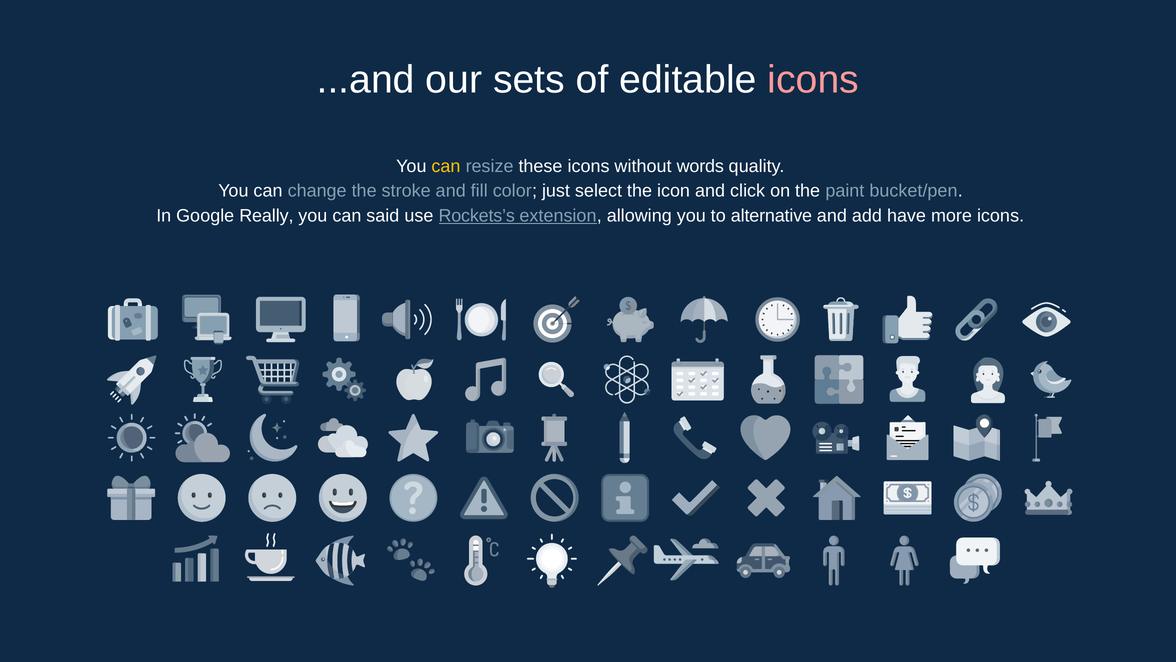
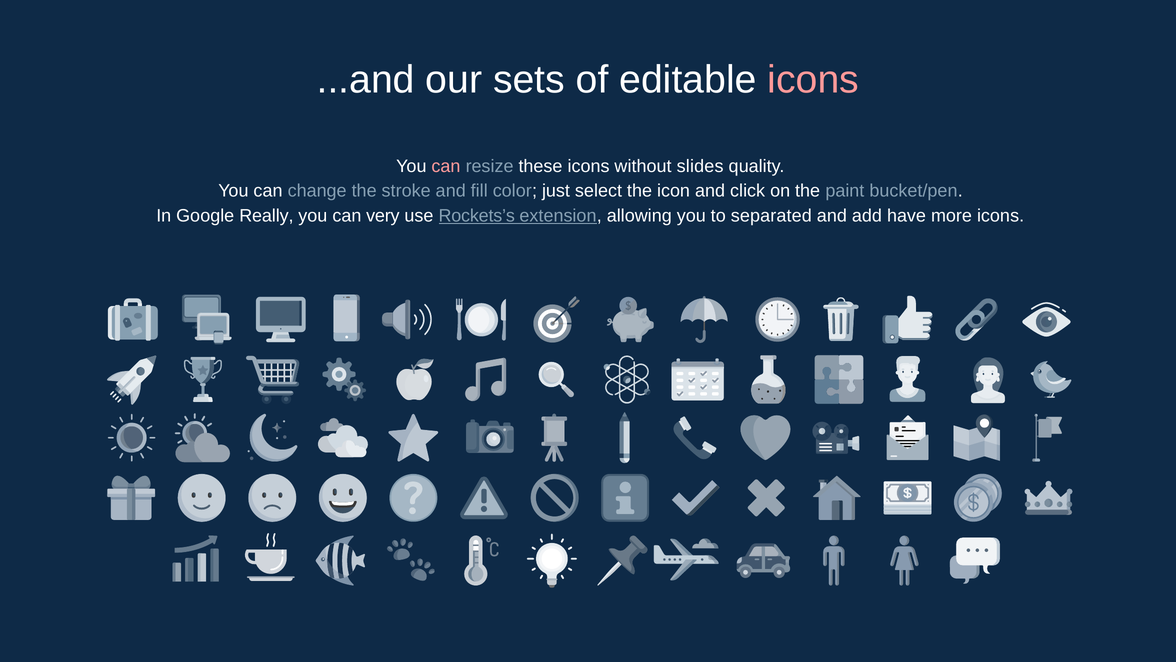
can colour: yellow -> pink (446, 166)
words: words -> slides (700, 166)
said: said -> very (383, 216)
alternative: alternative -> separated (771, 216)
